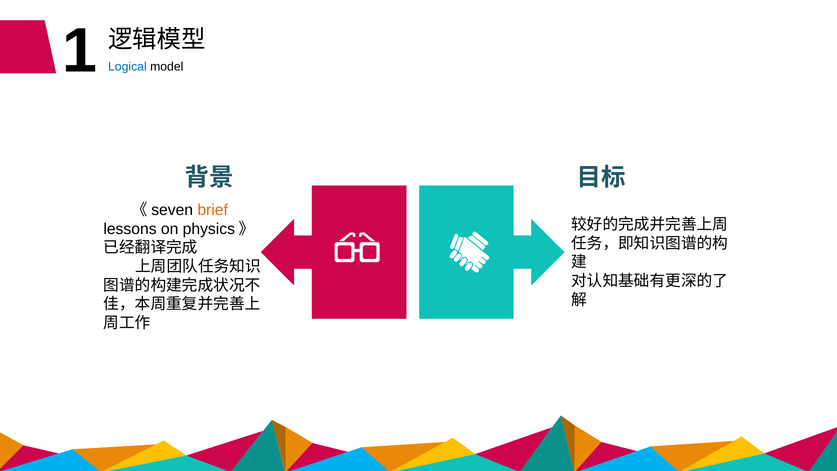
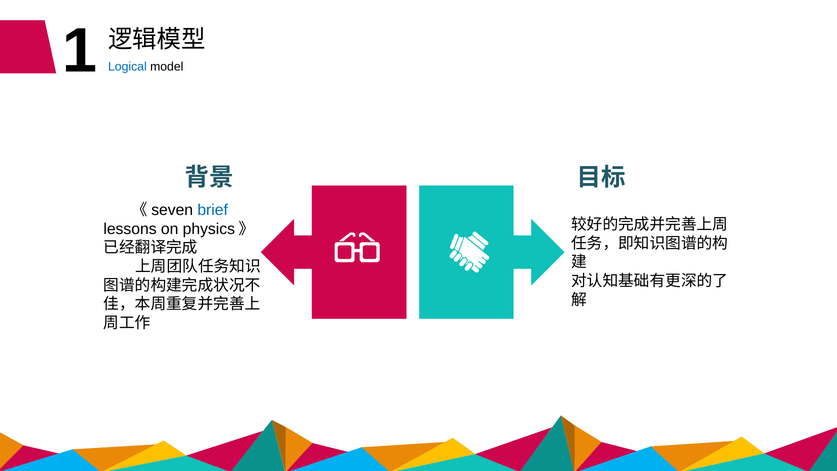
brief colour: orange -> blue (213, 210)
